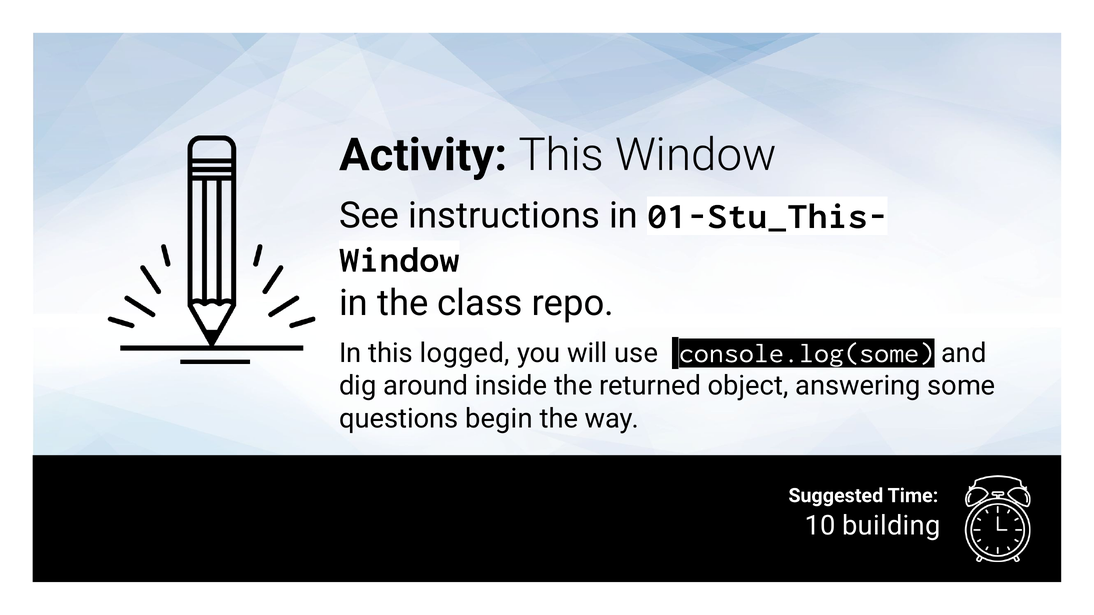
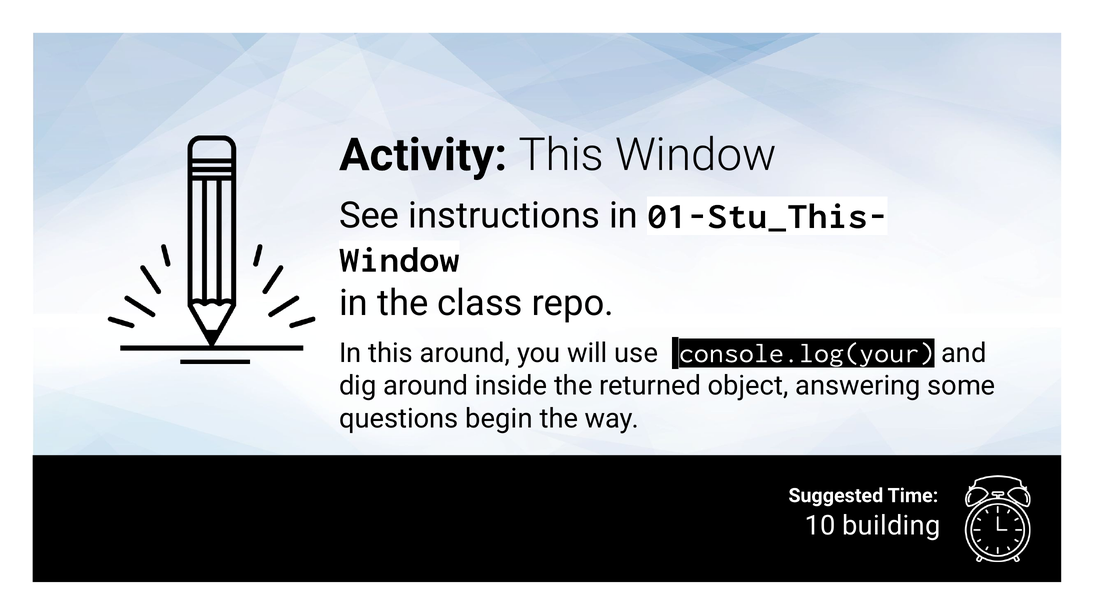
this logged: logged -> around (465, 353)
console.log(some: console.log(some -> console.log(your (807, 353)
